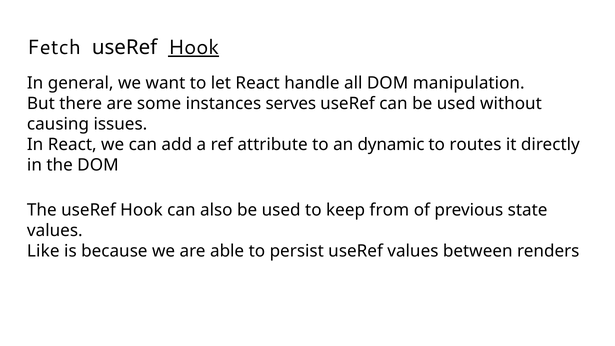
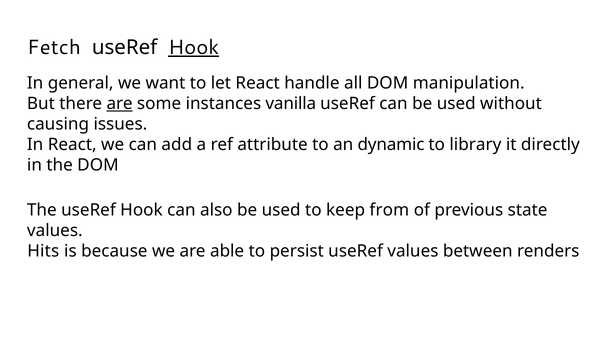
are underline: none -> present (120, 103)
serves: serves -> vanilla (291, 103)
routes: routes -> library (475, 144)
Like: Like -> Hits (43, 251)
